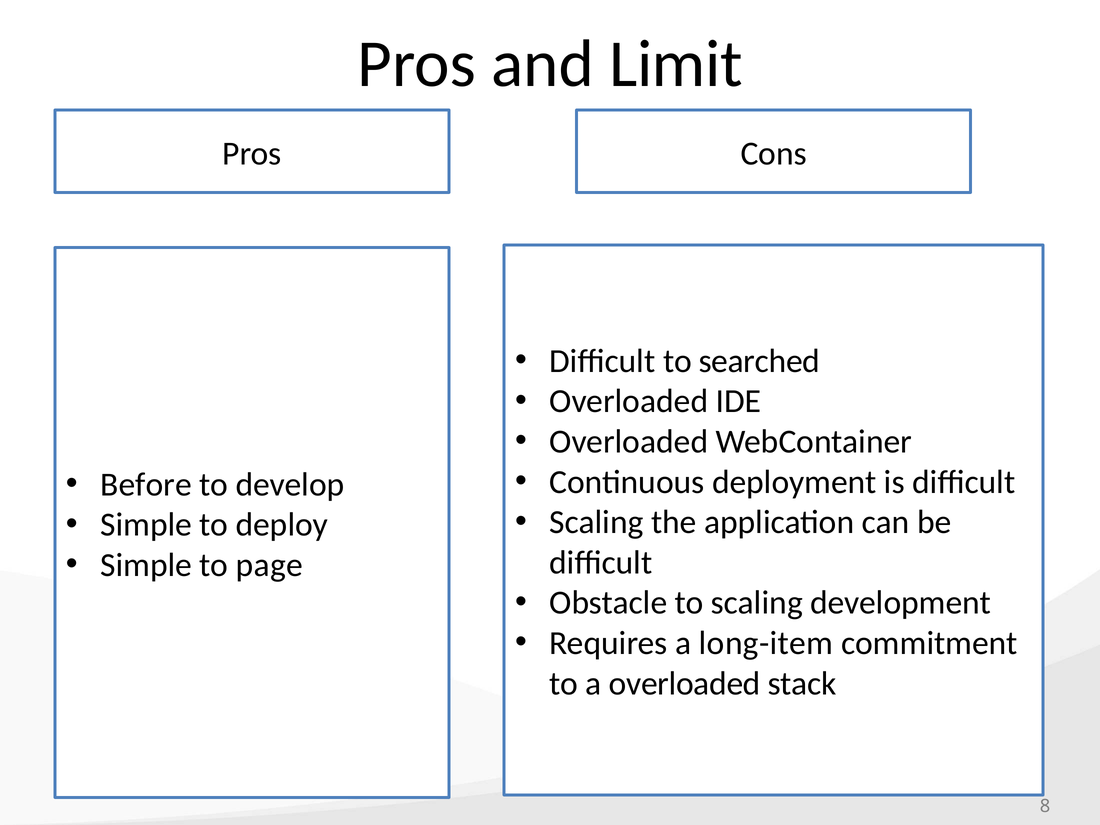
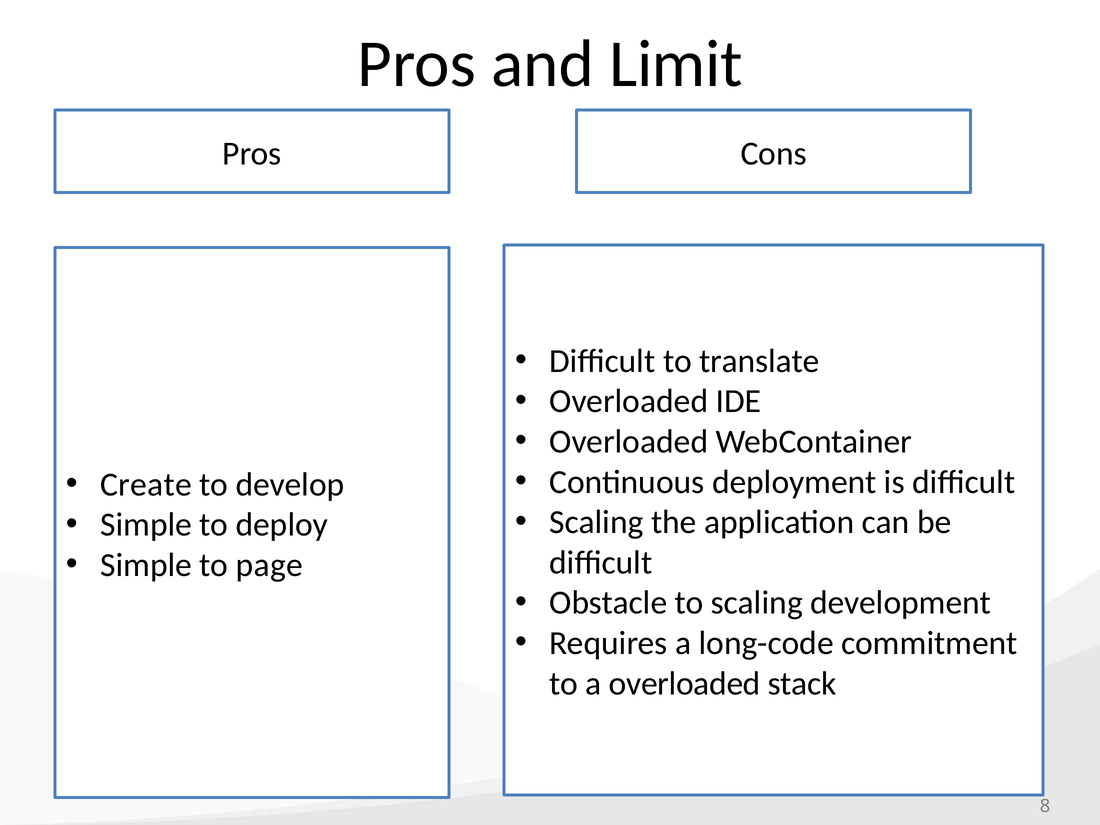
searched: searched -> translate (759, 361)
Before: Before -> Create (146, 484)
long-item: long-item -> long-code (766, 643)
